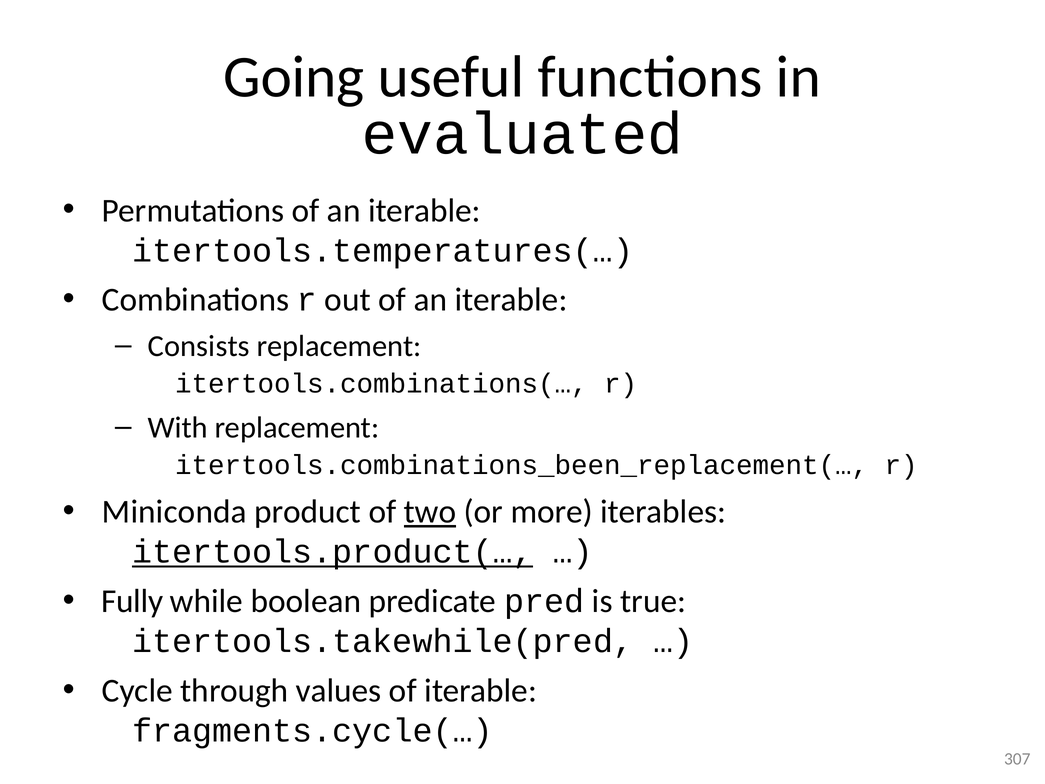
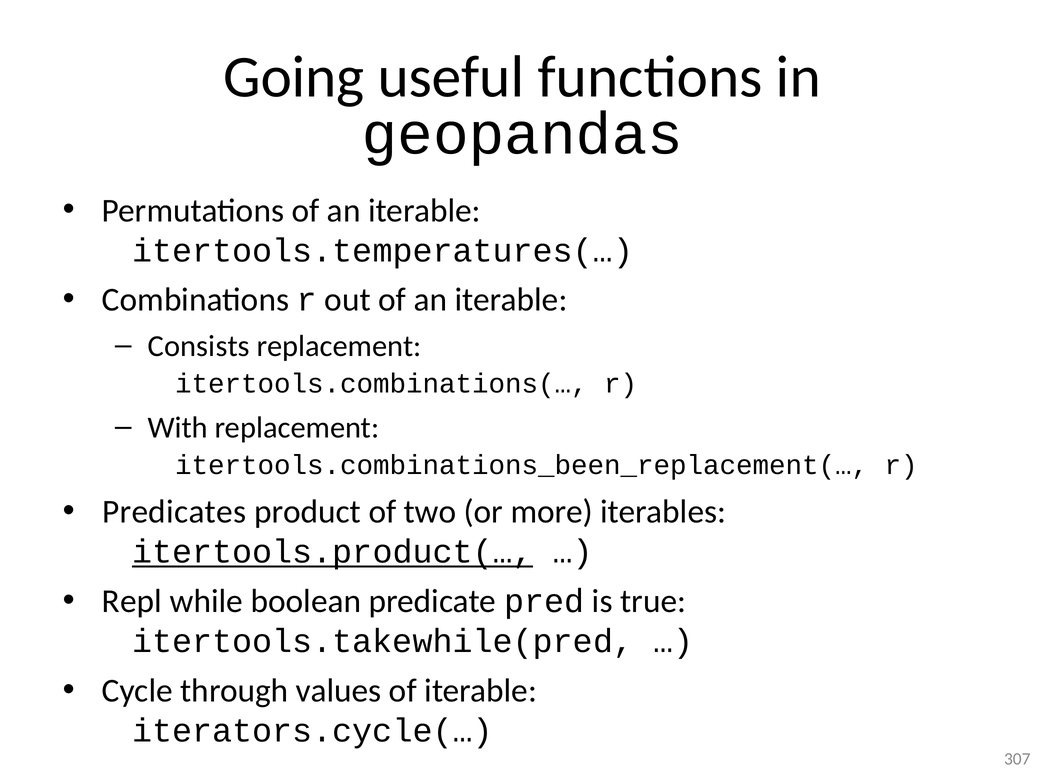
evaluated: evaluated -> geopandas (522, 134)
Miniconda: Miniconda -> Predicates (174, 512)
two underline: present -> none (430, 512)
Fully: Fully -> Repl (132, 601)
fragments.cycle(…: fragments.cycle(… -> iterators.cycle(… (312, 730)
